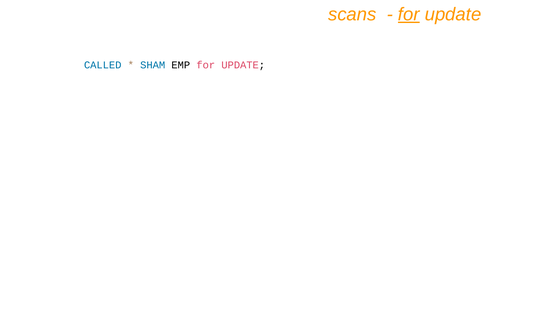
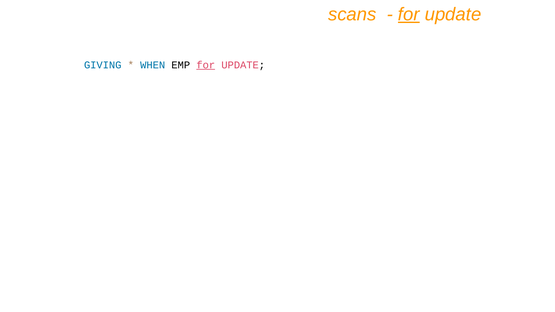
CALLED: CALLED -> GIVING (103, 65)
SHAM: SHAM -> WHEN (153, 65)
for underline: none -> present (206, 65)
